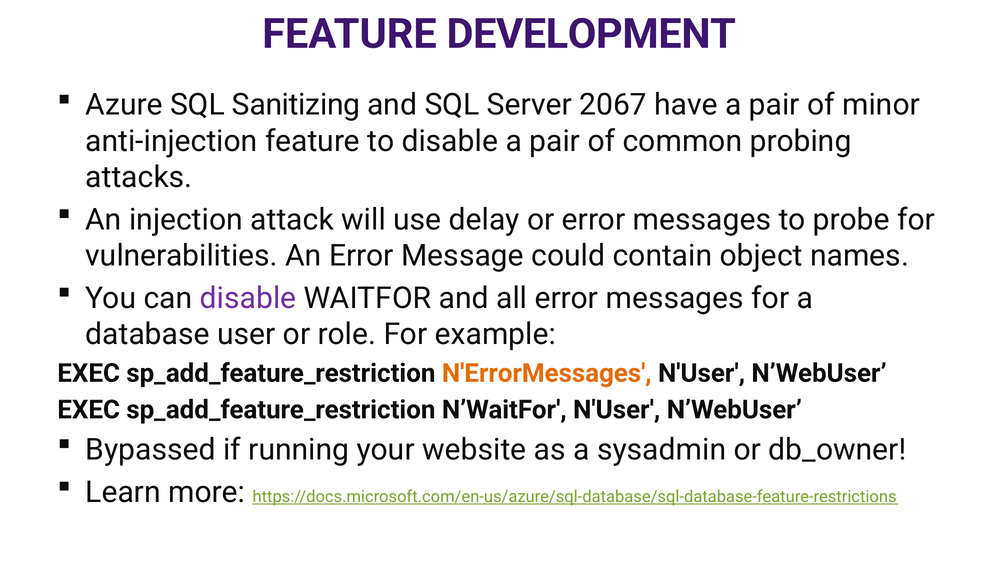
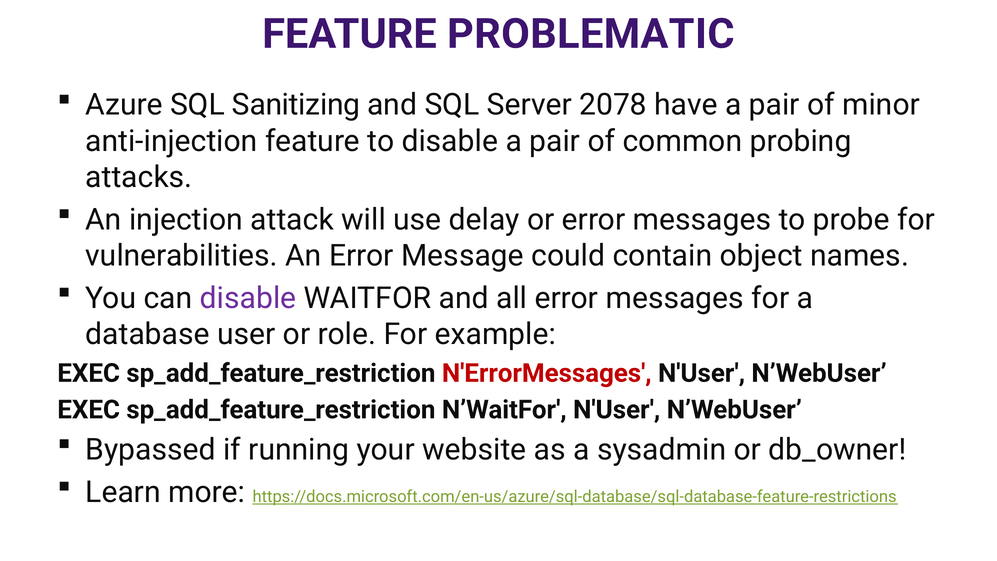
DEVELOPMENT: DEVELOPMENT -> PROBLEMATIC (591, 34)
2067: 2067 -> 2078 (613, 105)
N'ErrorMessages colour: orange -> red (547, 373)
